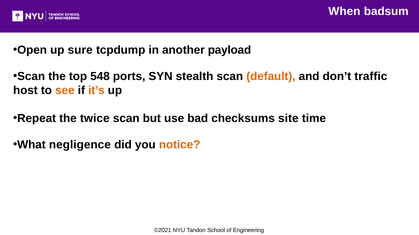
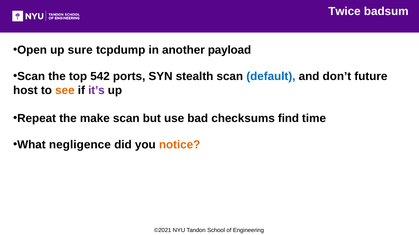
When: When -> Twice (344, 11)
548: 548 -> 542 (100, 77)
default colour: orange -> blue (271, 77)
traffic: traffic -> future (371, 77)
it’s colour: orange -> purple (96, 91)
twice: twice -> make (95, 119)
site: site -> find (288, 119)
